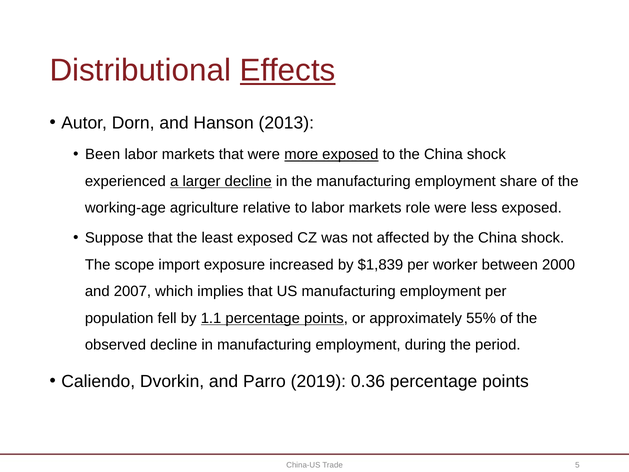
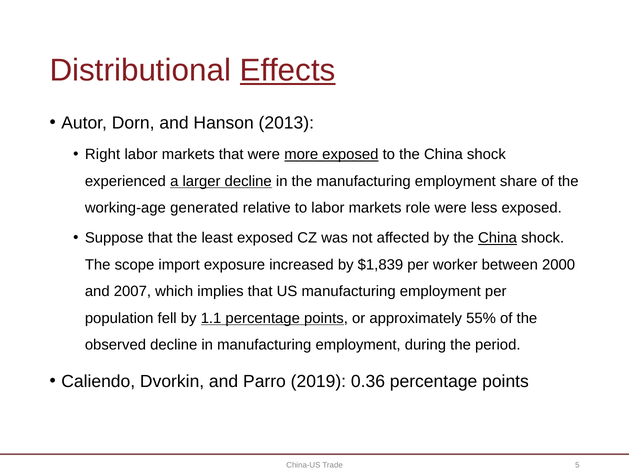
Been: Been -> Right (103, 154)
agriculture: agriculture -> generated (204, 208)
China underline: none -> present (498, 238)
